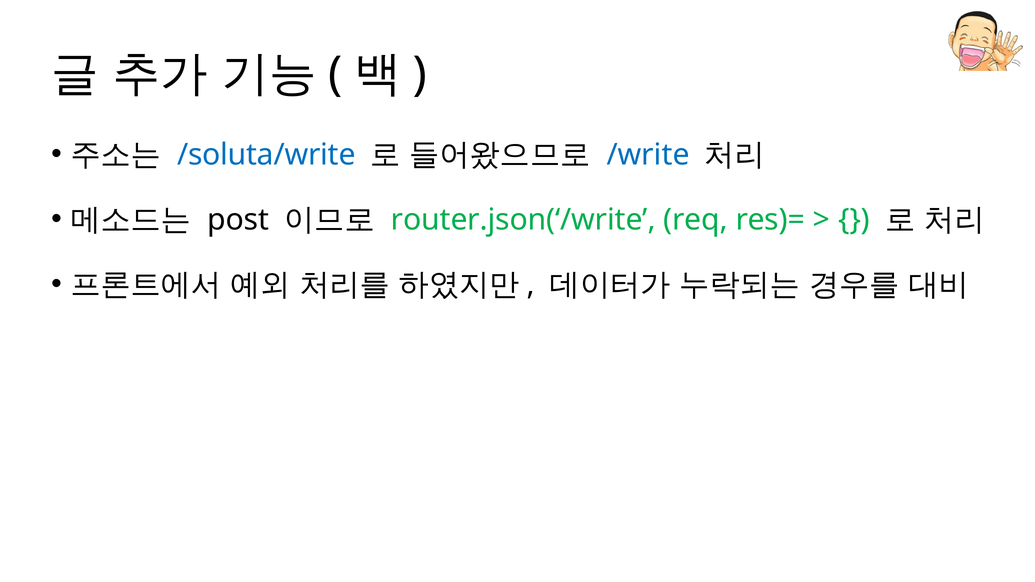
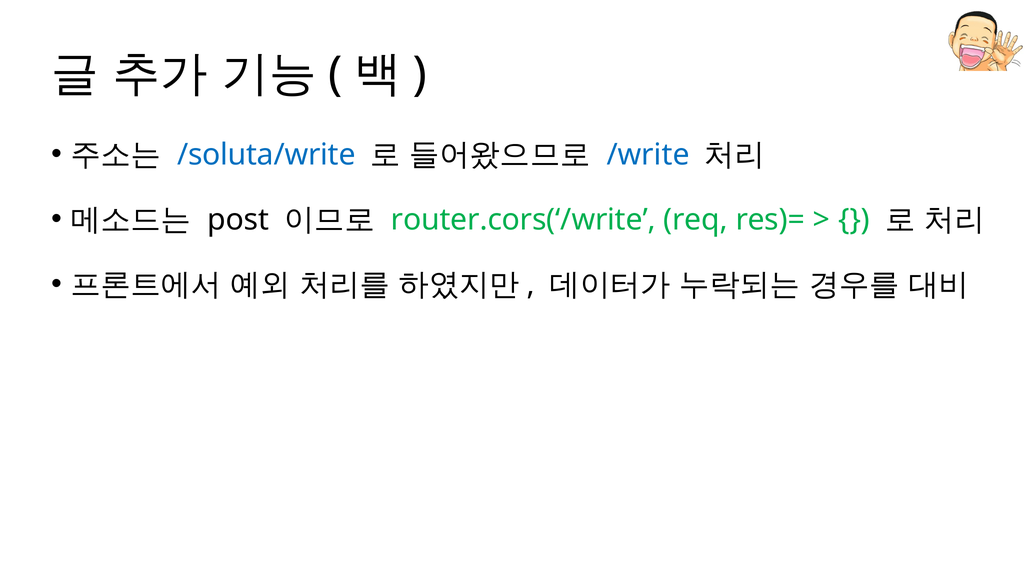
router.json(‘/write: router.json(‘/write -> router.cors(‘/write (523, 220)
